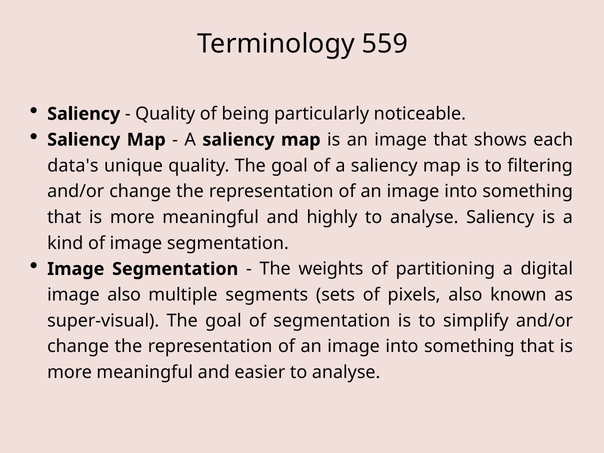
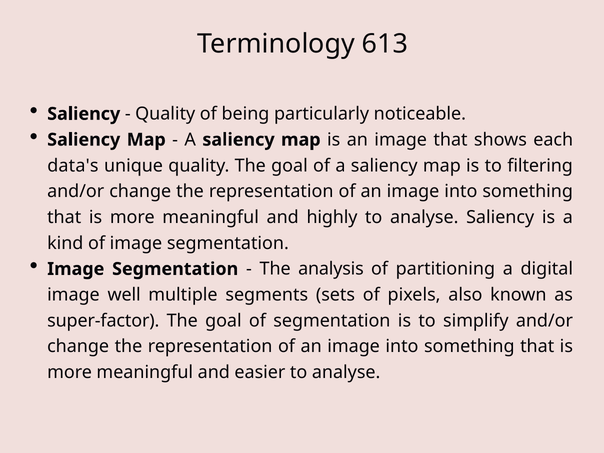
559: 559 -> 613 (385, 44)
weights: weights -> analysis (331, 269)
image also: also -> well (124, 295)
super-visual: super-visual -> super-factor (103, 321)
